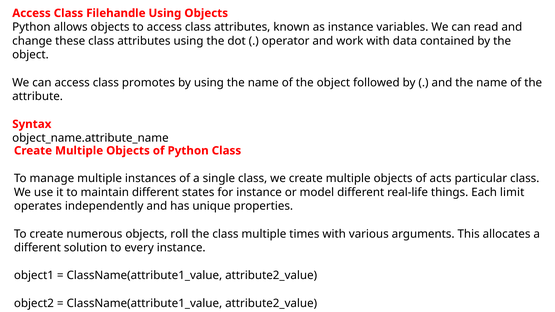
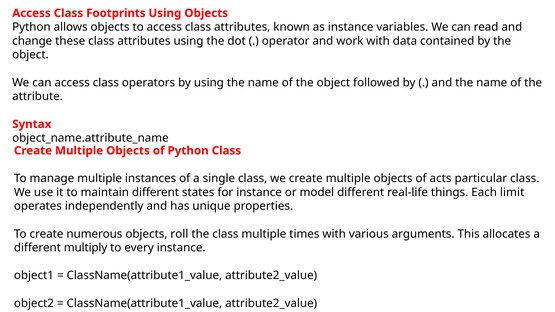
Filehandle: Filehandle -> Footprints (116, 13)
promotes: promotes -> operators (148, 83)
solution: solution -> multiply (86, 248)
